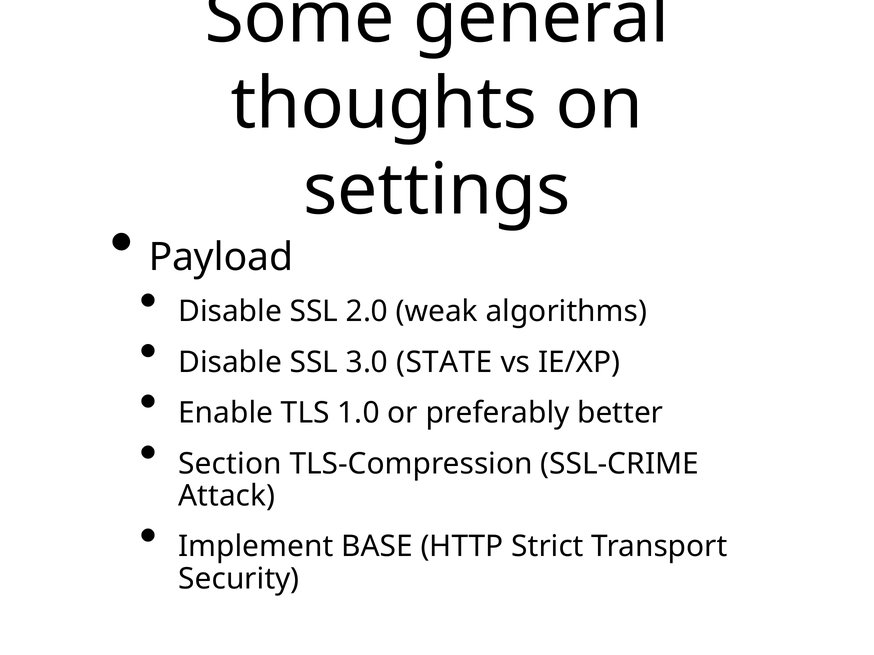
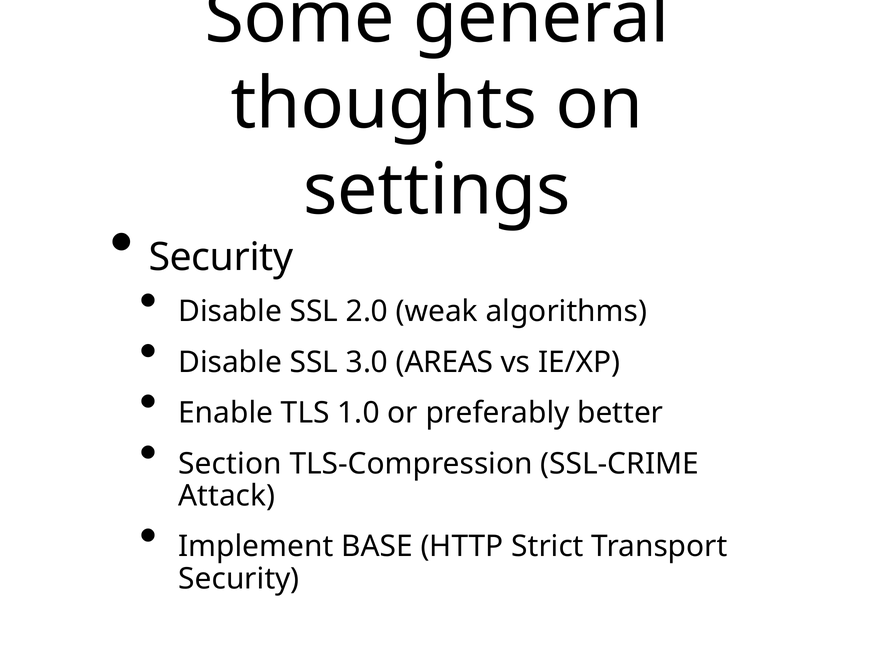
Payload: Payload -> Security (221, 257)
STATE: STATE -> AREAS (445, 363)
